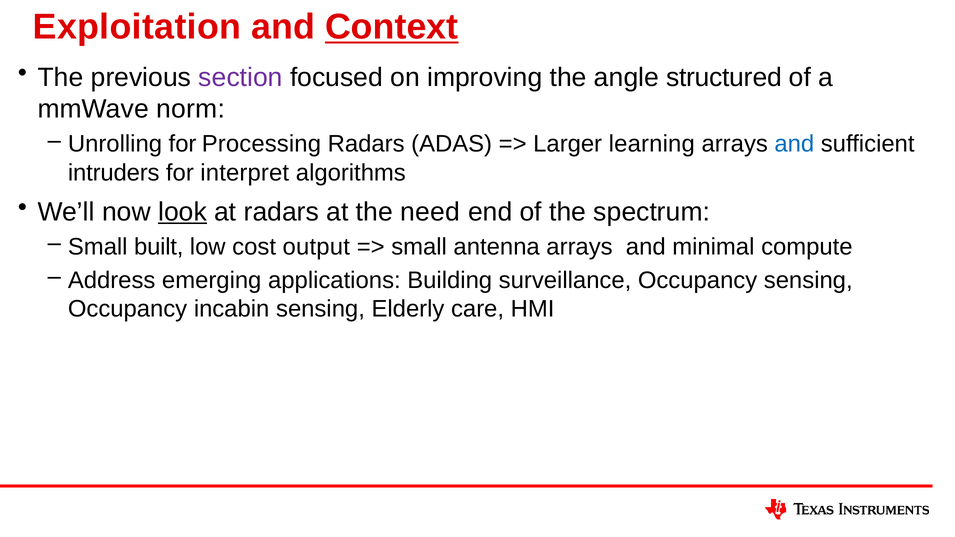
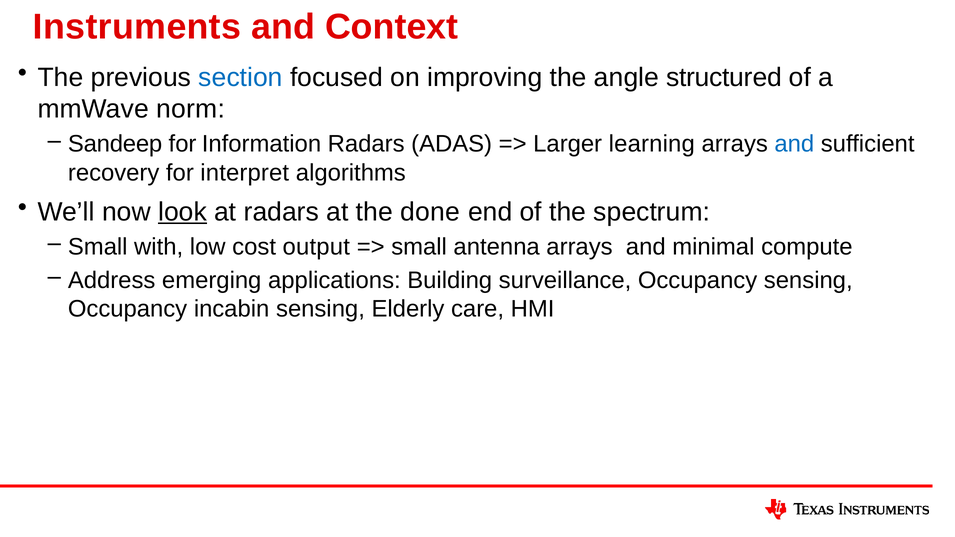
Exploitation: Exploitation -> Instruments (137, 27)
Context underline: present -> none (392, 27)
section colour: purple -> blue (241, 77)
Unrolling: Unrolling -> Sandeep (115, 144)
Processing: Processing -> Information (261, 144)
intruders: intruders -> recovery (114, 173)
need: need -> done (430, 212)
built: built -> with (159, 247)
